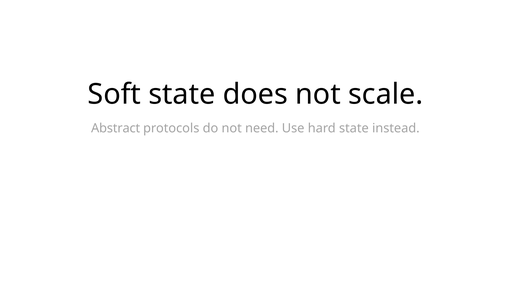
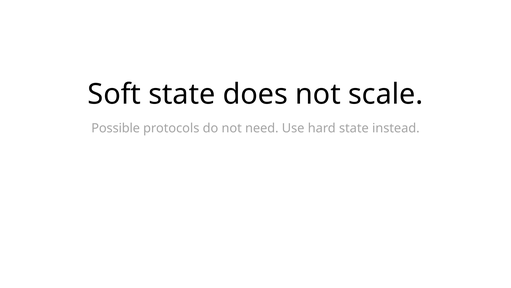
Abstract: Abstract -> Possible (116, 128)
